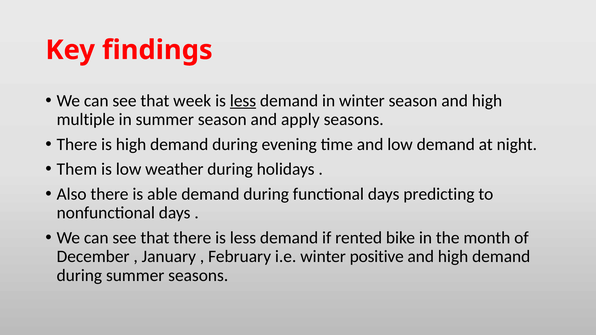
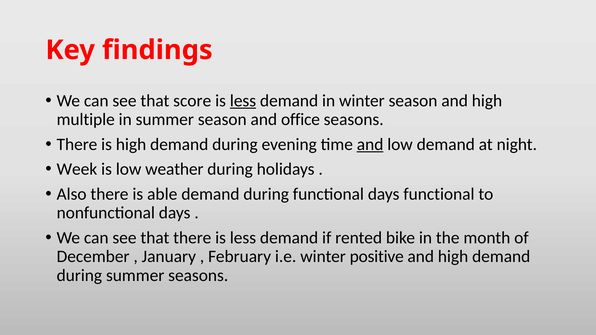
week: week -> score (192, 101)
apply: apply -> office (300, 119)
and underline: none -> present (370, 144)
Them: Them -> Week (77, 169)
days predicting: predicting -> functional (439, 194)
